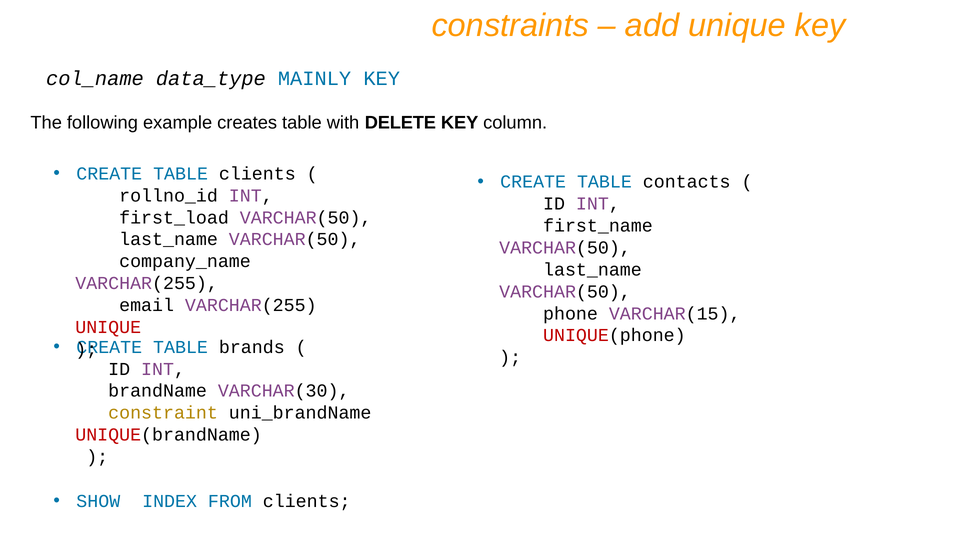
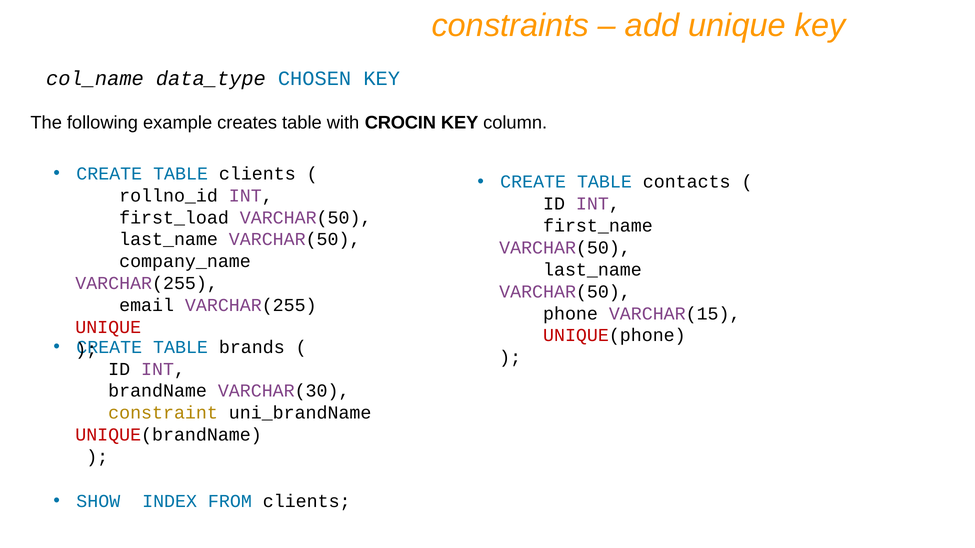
MAINLY: MAINLY -> CHOSEN (315, 78)
DELETE: DELETE -> CROCIN (400, 123)
